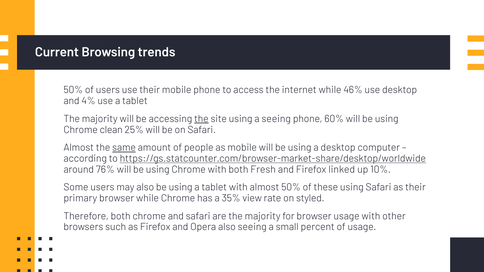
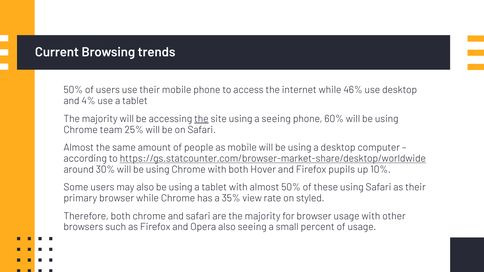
clean: clean -> team (111, 130)
same underline: present -> none (124, 148)
76%: 76% -> 30% (105, 170)
Fresh: Fresh -> Hover (263, 170)
linked: linked -> pupils (342, 170)
